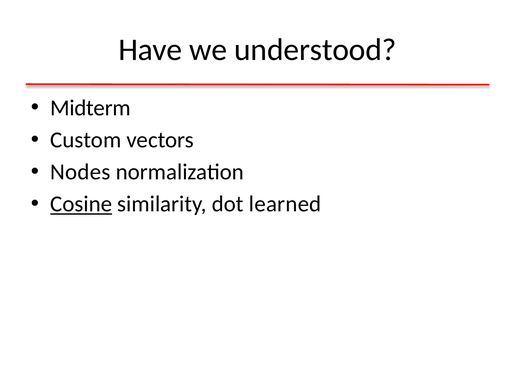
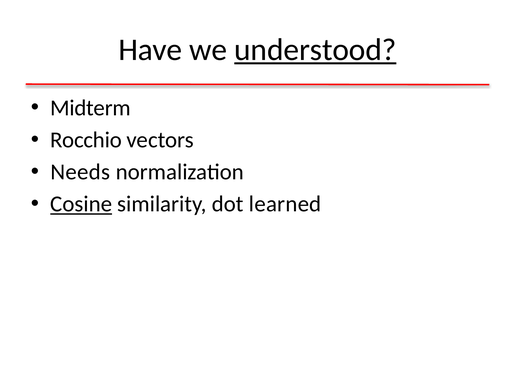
understood underline: none -> present (315, 50)
Custom: Custom -> Rocchio (86, 140)
Nodes: Nodes -> Needs (80, 172)
